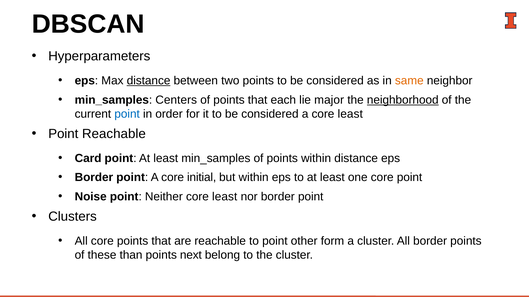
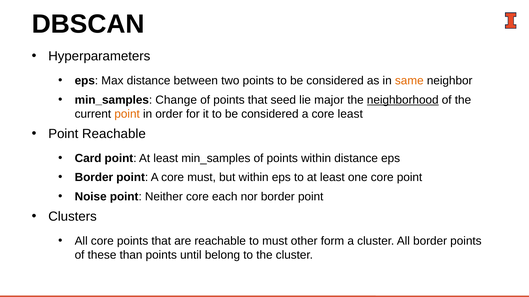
distance underline: present -> none (149, 81)
Centers: Centers -> Change (176, 100)
each: each -> seed (283, 100)
point colour: blue -> orange (127, 114)
core initial: initial -> must (202, 178)
Neither core least: least -> each (225, 197)
to point: point -> must (275, 241)
next: next -> until (191, 255)
